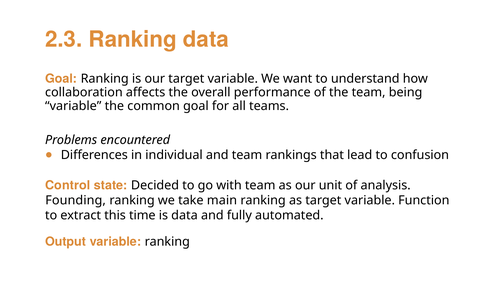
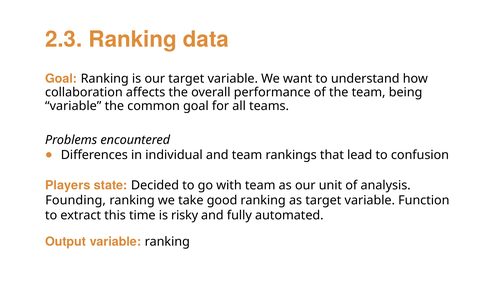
Control: Control -> Players (68, 185)
main: main -> good (222, 200)
is data: data -> risky (185, 215)
